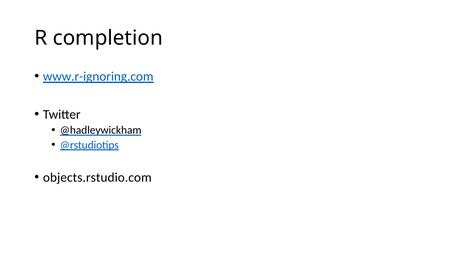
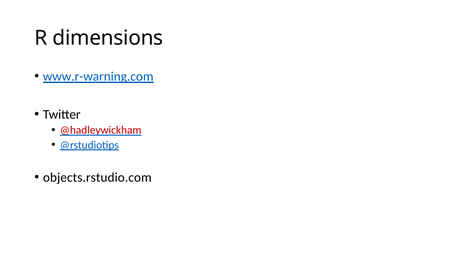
completion: completion -> dimensions (108, 38)
www.r-ignoring.com: www.r-ignoring.com -> www.r-warning.com (98, 77)
@hadleywickham colour: black -> red (101, 130)
